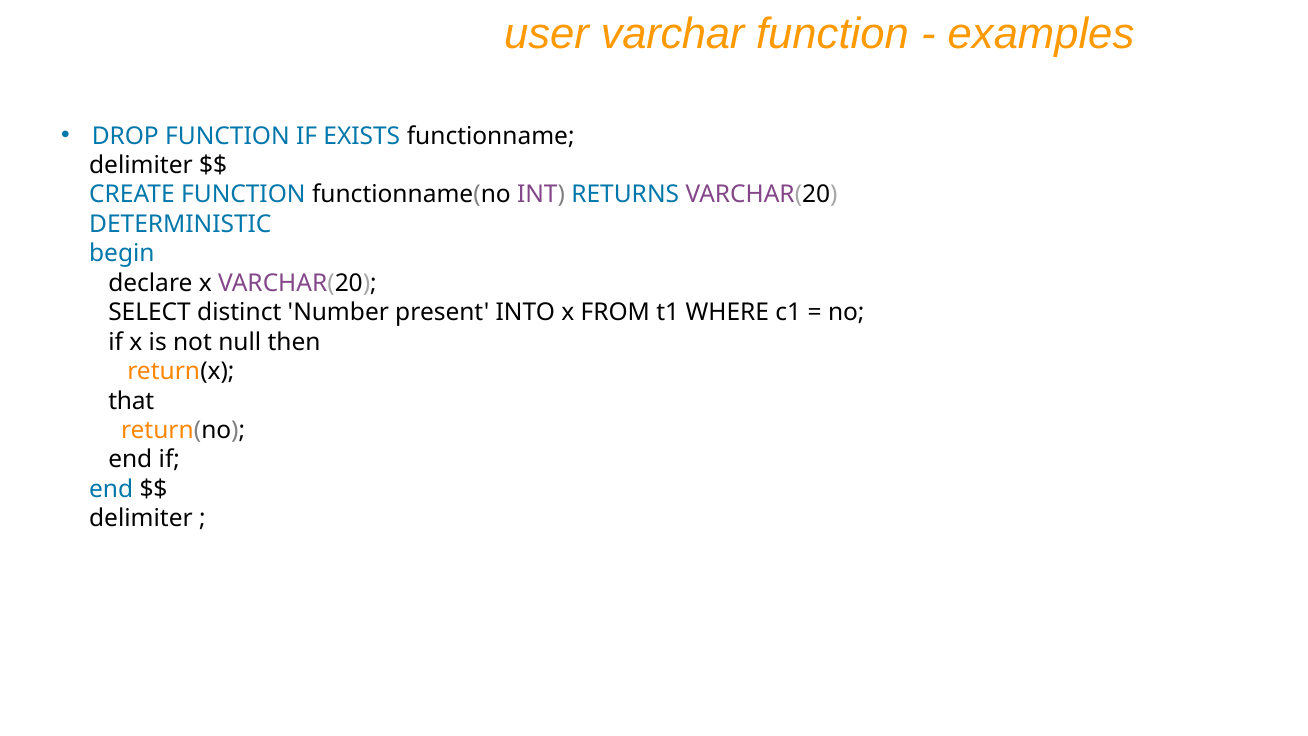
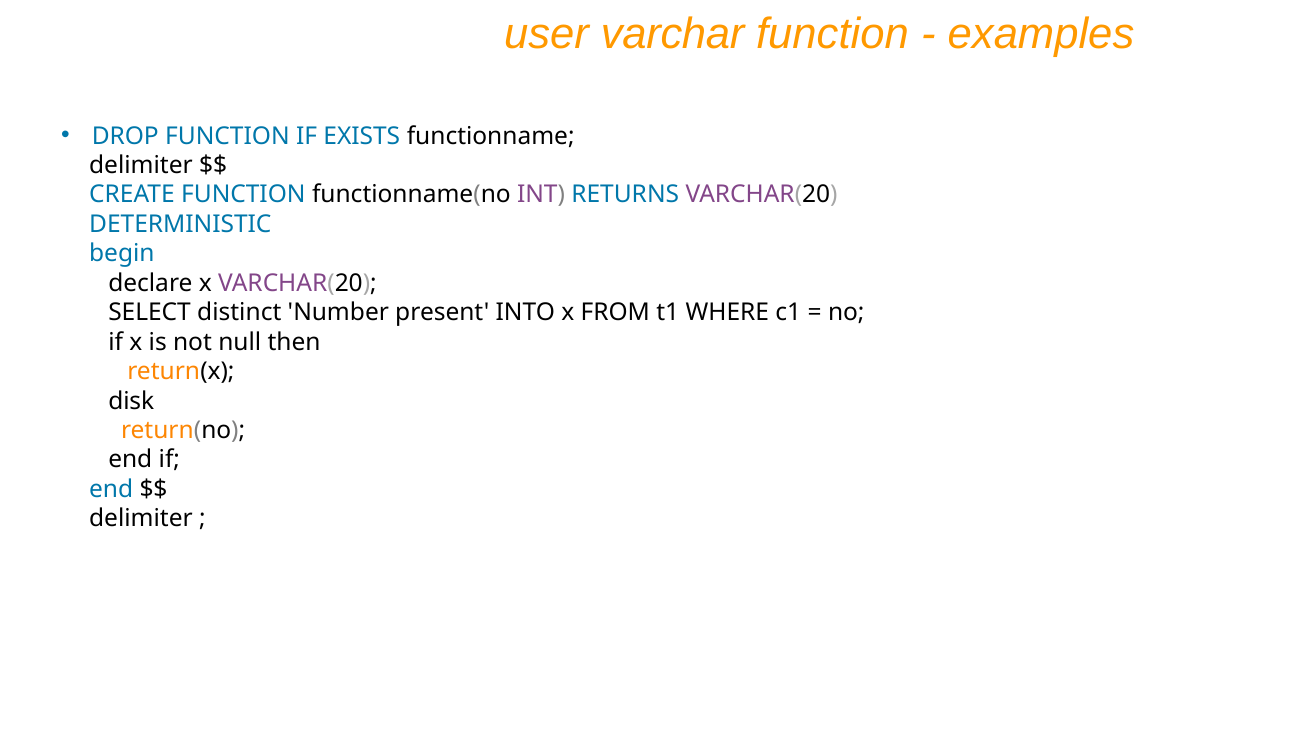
that: that -> disk (131, 401)
